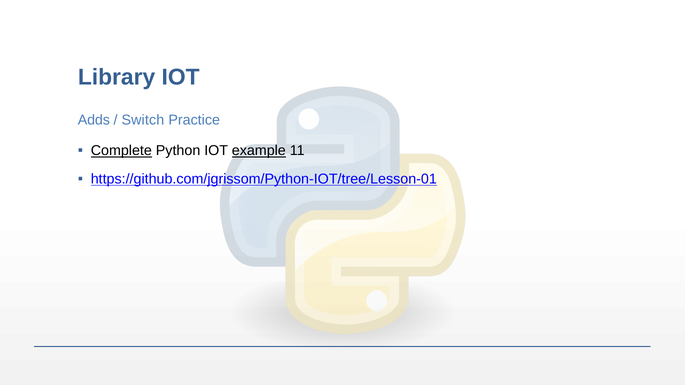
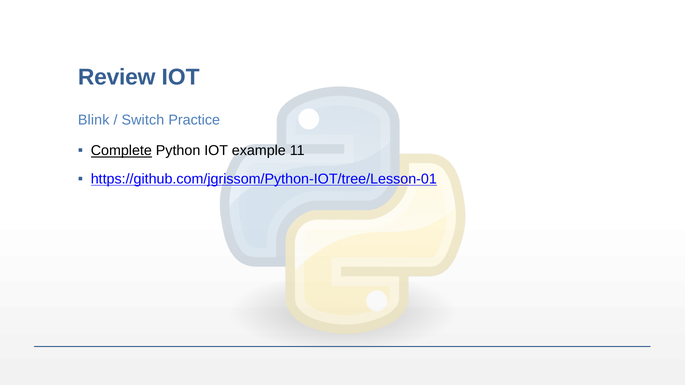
Library: Library -> Review (117, 77)
Adds: Adds -> Blink (94, 120)
example underline: present -> none (259, 151)
